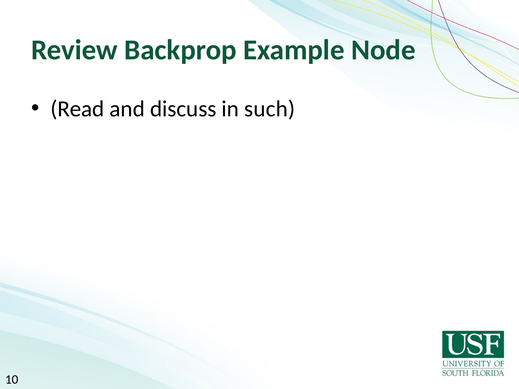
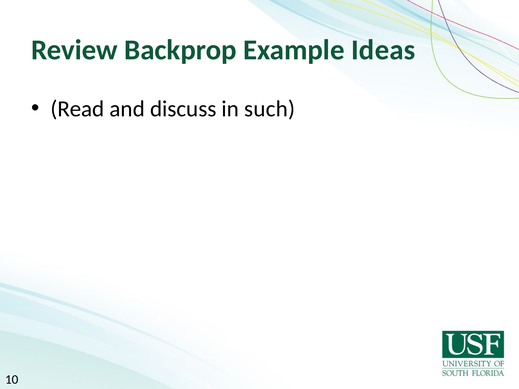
Node: Node -> Ideas (383, 50)
